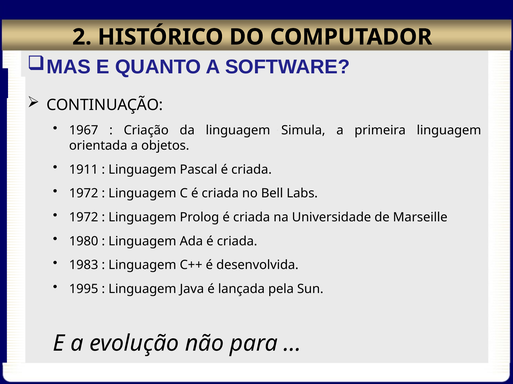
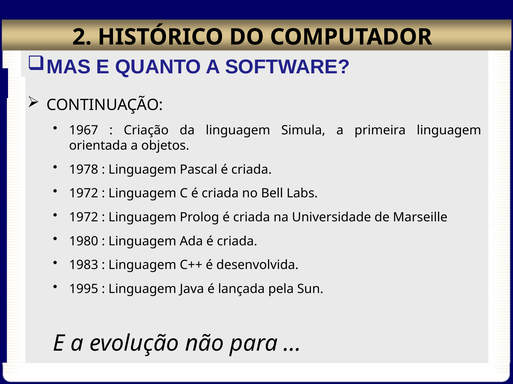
1911: 1911 -> 1978 (84, 170)
